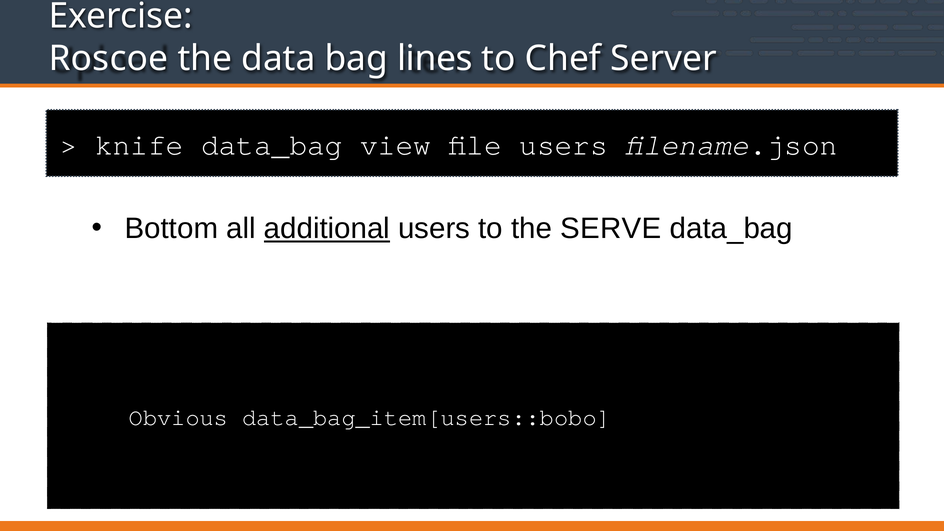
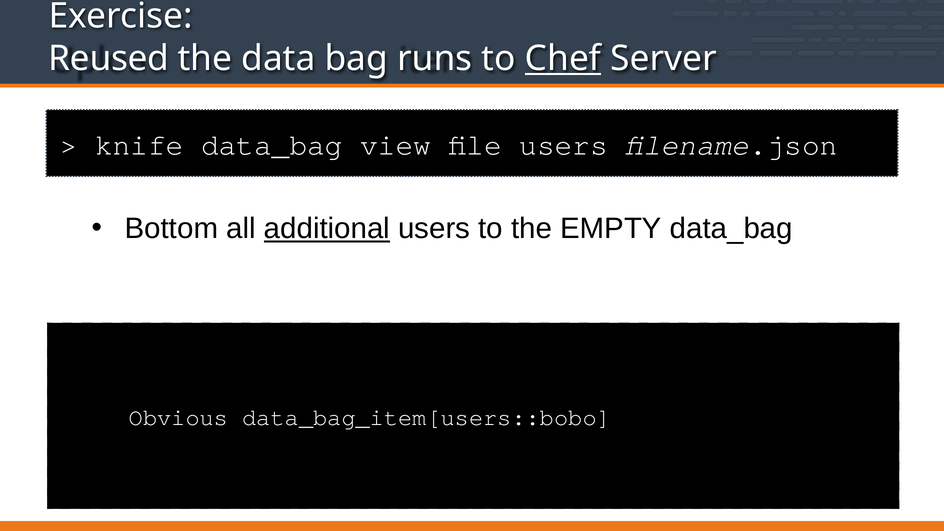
Roscoe: Roscoe -> Reused (109, 59)
lines: lines -> runs (435, 59)
Chef underline: none -> present (563, 59)
SERVE: SERVE -> EMPTY (611, 229)
